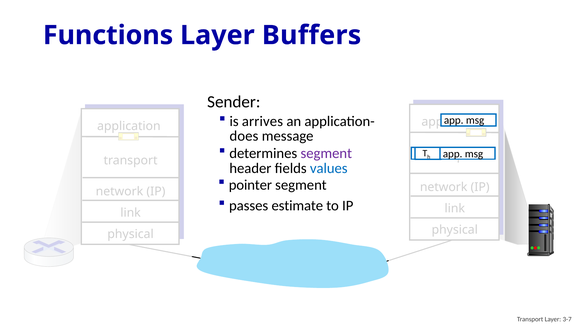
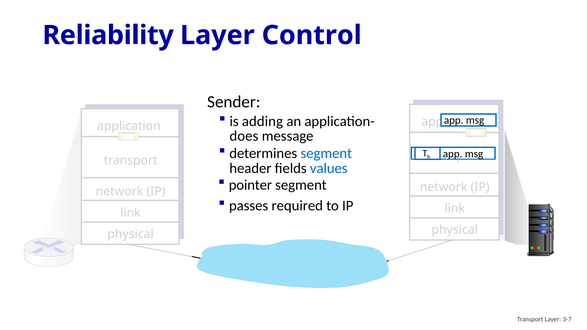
Functions: Functions -> Reliability (108, 35)
Buffers: Buffers -> Control (312, 35)
arrives: arrives -> adding (262, 121)
segment colour: purple -> blue (326, 153)
estimate: estimate -> required (297, 206)
